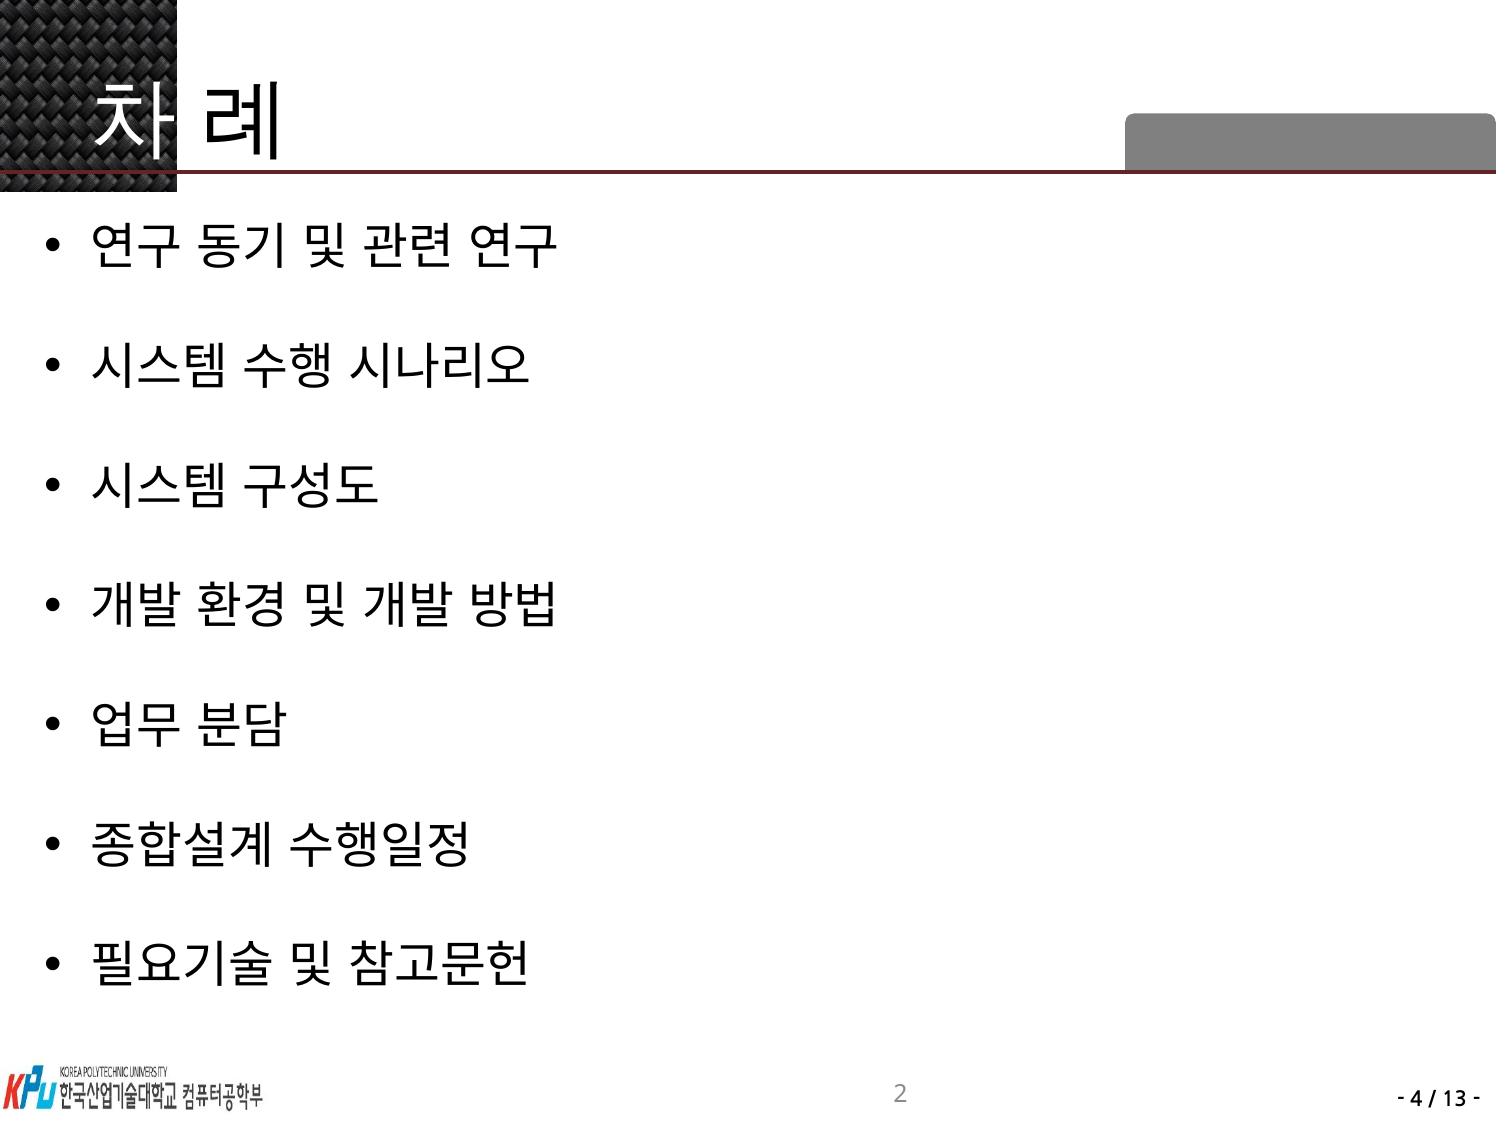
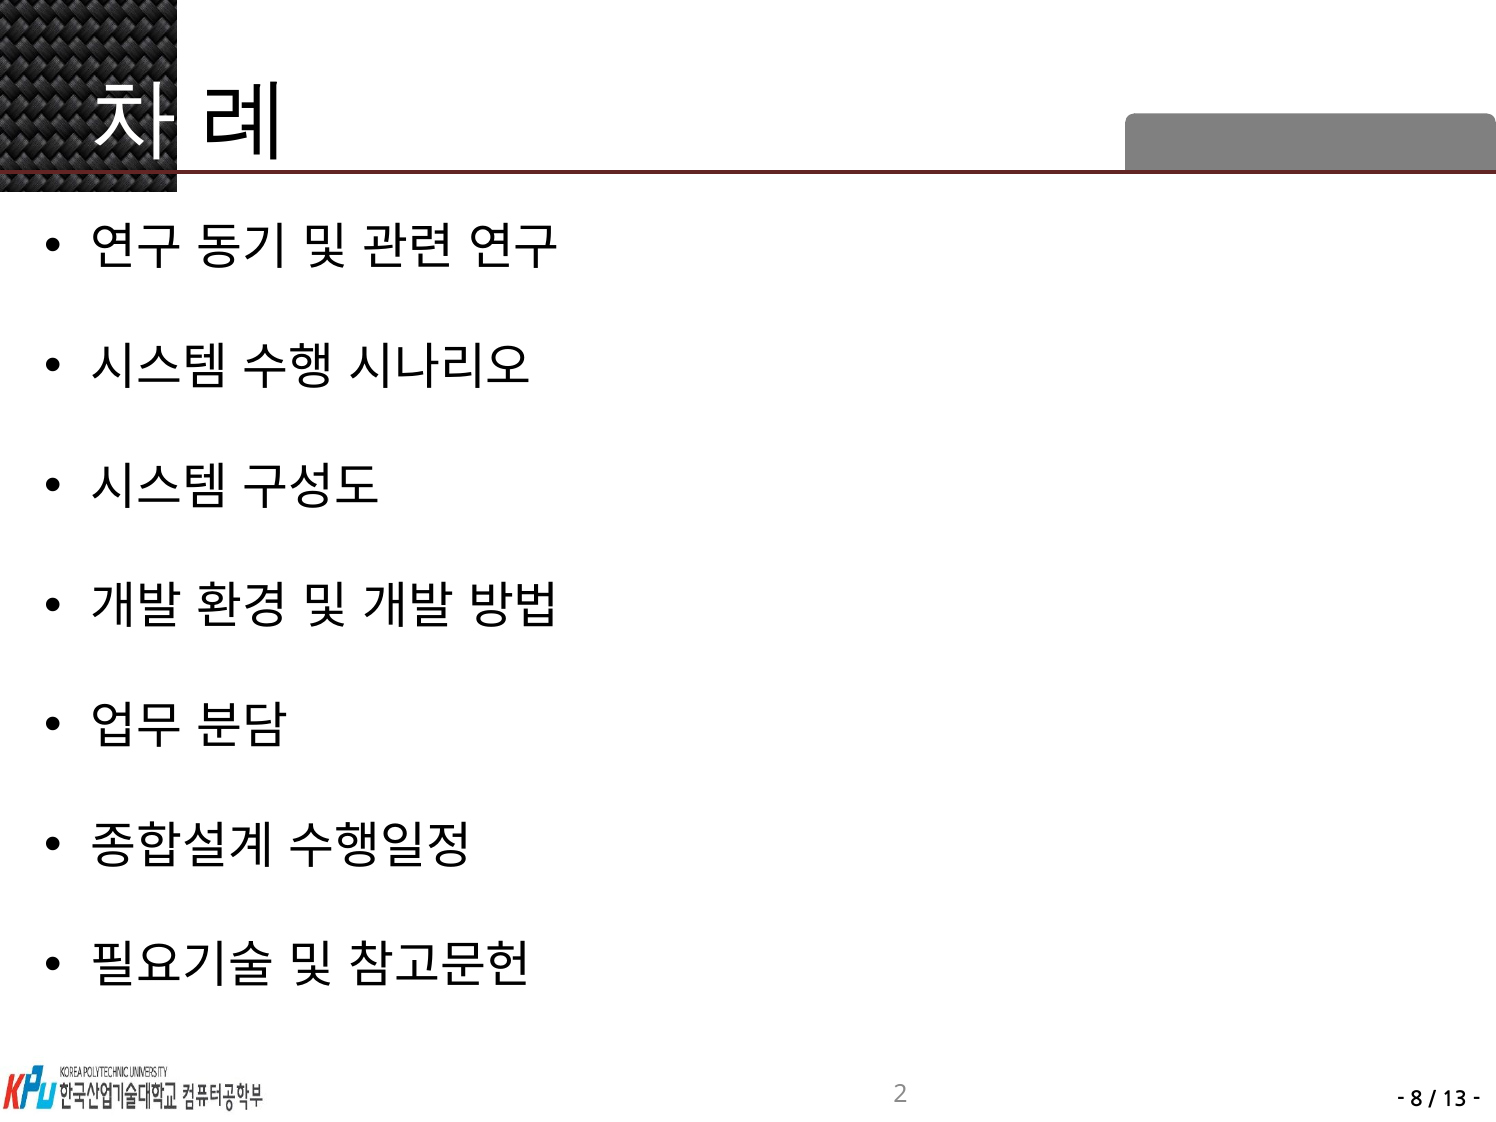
4: 4 -> 8 (1417, 1100)
